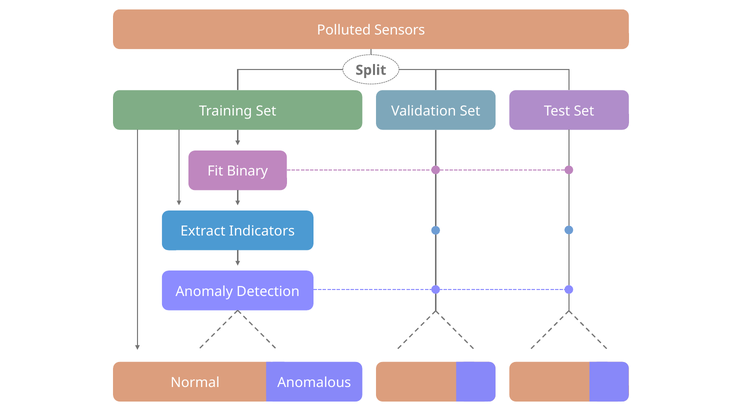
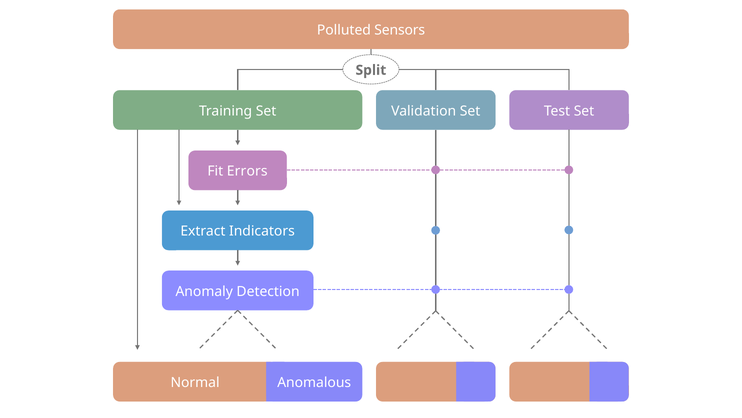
Binary: Binary -> Errors (247, 171)
